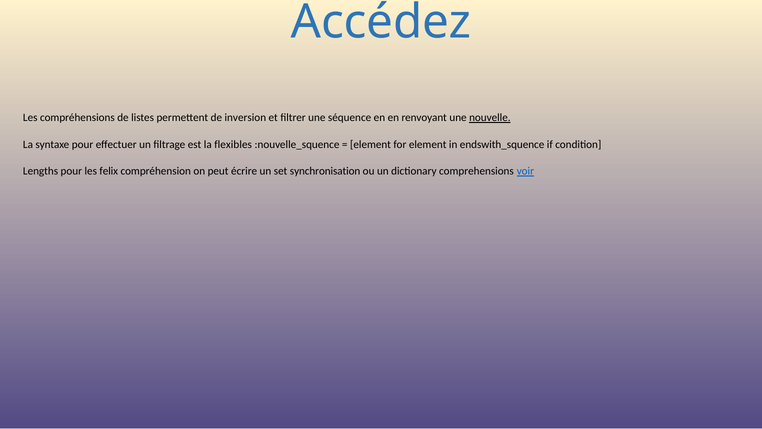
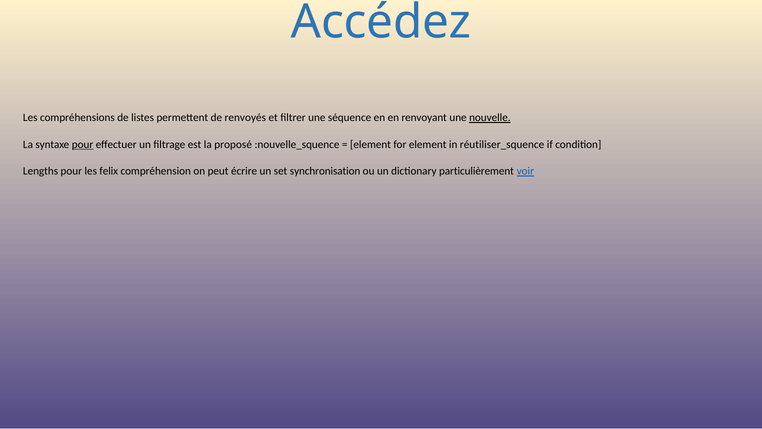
inversion: inversion -> renvoyés (245, 118)
pour underline: none -> present (83, 144)
flexibles: flexibles -> proposé (233, 144)
endswith_squence: endswith_squence -> réutiliser_squence (502, 144)
comprehensions: comprehensions -> particulièrement (476, 171)
